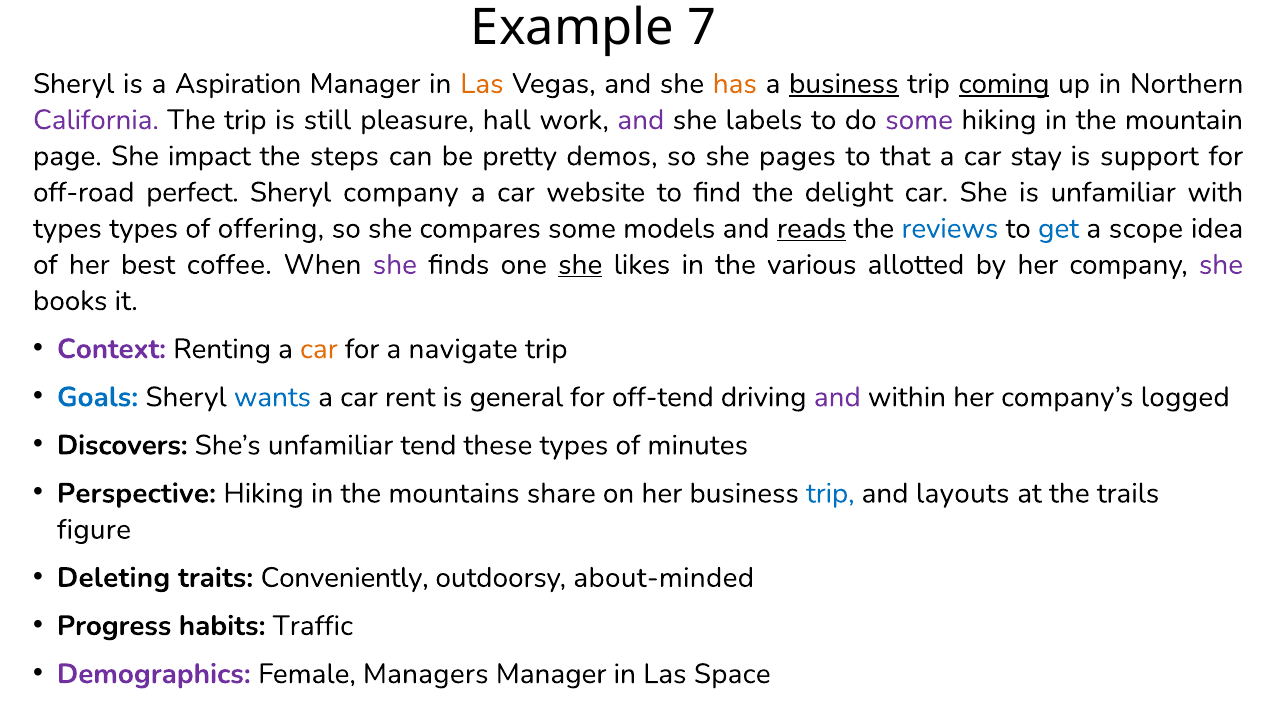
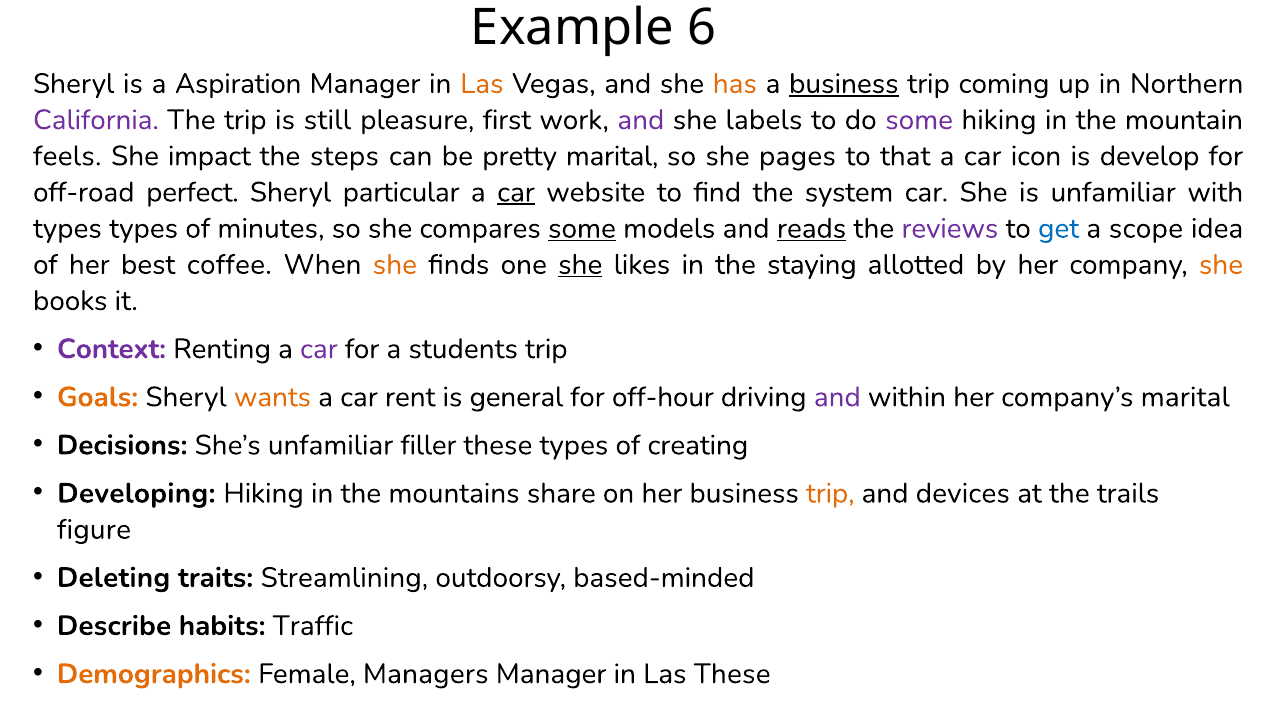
7: 7 -> 6 (702, 27)
coming underline: present -> none (1004, 84)
hall: hall -> first (507, 120)
page: page -> feels (67, 156)
pretty demos: demos -> marital (612, 156)
stay: stay -> icon (1036, 156)
support: support -> develop (1150, 156)
Sheryl company: company -> particular (401, 192)
car underline: none -> present (516, 192)
delight: delight -> system (849, 192)
offering: offering -> minutes (271, 229)
some underline: none -> present (582, 229)
reviews colour: blue -> purple (950, 229)
she colour: purple -> orange (395, 265)
various: various -> staying (812, 265)
she colour: purple -> orange (1221, 265)
car colour: orange -> purple (319, 349)
navigate: navigate -> students (463, 349)
Goals colour: blue -> orange (98, 397)
wants colour: blue -> orange (272, 397)
off-tend: off-tend -> off-hour (663, 397)
company’s logged: logged -> marital (1185, 397)
Discovers: Discovers -> Decisions (122, 445)
tend: tend -> filler (428, 445)
minutes: minutes -> creating (698, 445)
Perspective: Perspective -> Developing (136, 494)
trip colour: blue -> orange (830, 494)
layouts: layouts -> devices (963, 494)
Conveniently: Conveniently -> Streamlining (344, 578)
about-minded: about-minded -> based-minded (664, 578)
Progress: Progress -> Describe (114, 626)
Demographics colour: purple -> orange (154, 674)
Las Space: Space -> These (732, 674)
